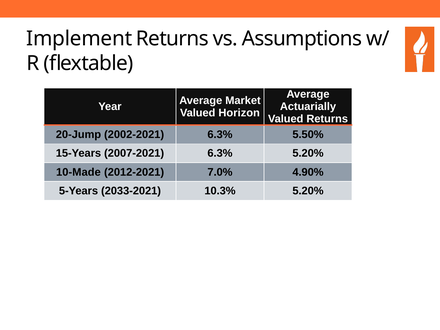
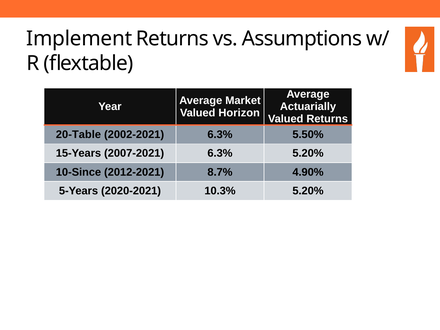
20-Jump: 20-Jump -> 20-Table (78, 135)
10-Made: 10-Made -> 10-Since (78, 172)
7.0%: 7.0% -> 8.7% (220, 172)
2033-2021: 2033-2021 -> 2020-2021 (131, 191)
